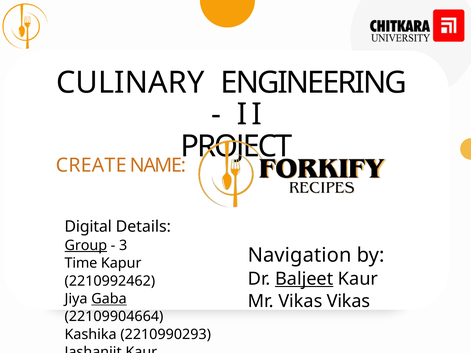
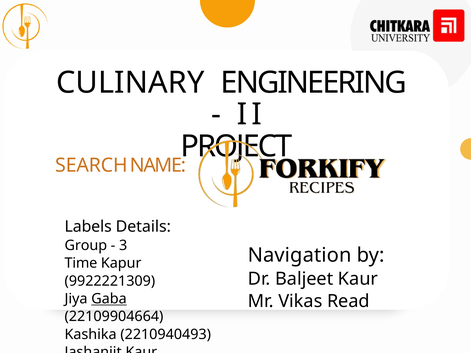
CREATE: CREATE -> SEARCH (91, 166)
Digital: Digital -> Labels (88, 227)
Group underline: present -> none (86, 246)
Baljeet underline: present -> none (304, 279)
2210992462: 2210992462 -> 9922221309 (110, 281)
Vikas Vikas: Vikas -> Read (348, 301)
2210990293: 2210990293 -> 2210940493 (166, 335)
